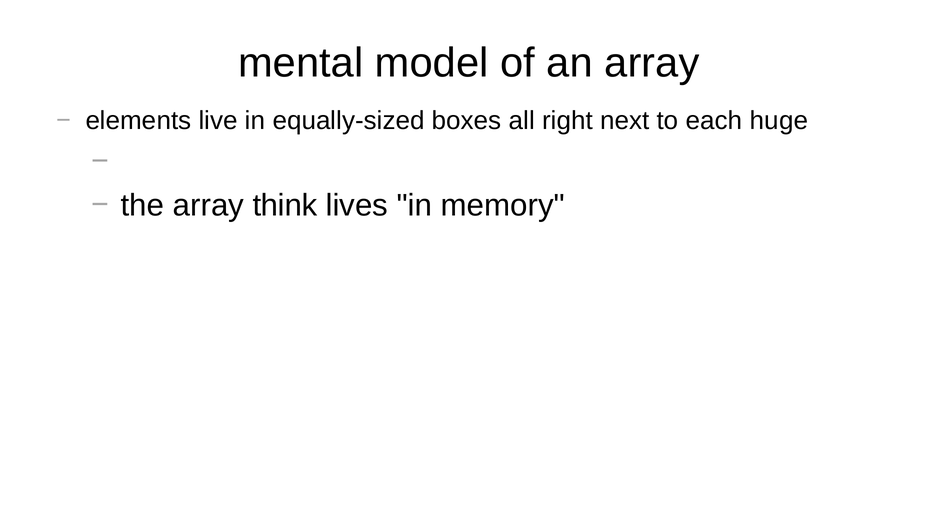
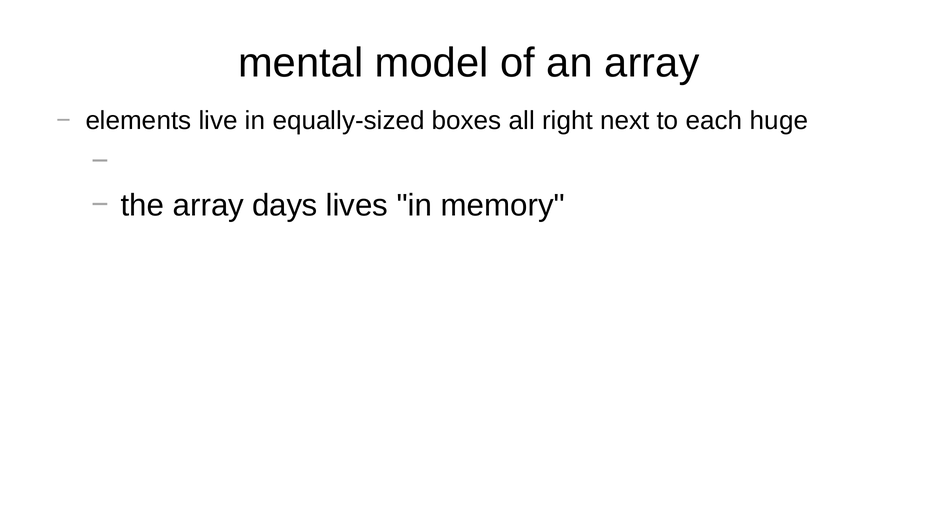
think: think -> days (285, 206)
